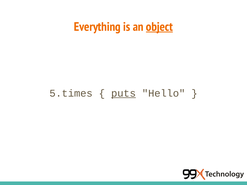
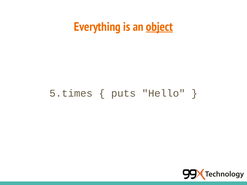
puts underline: present -> none (123, 93)
